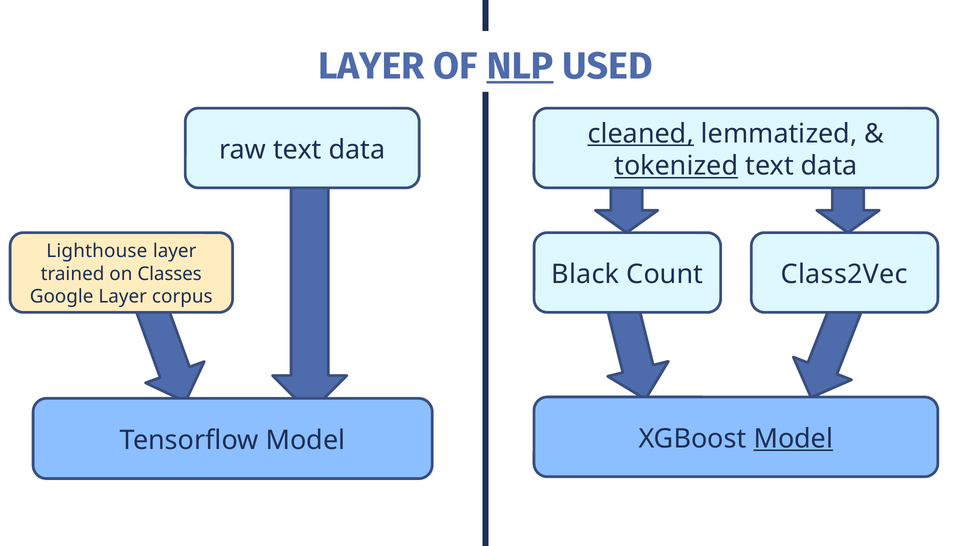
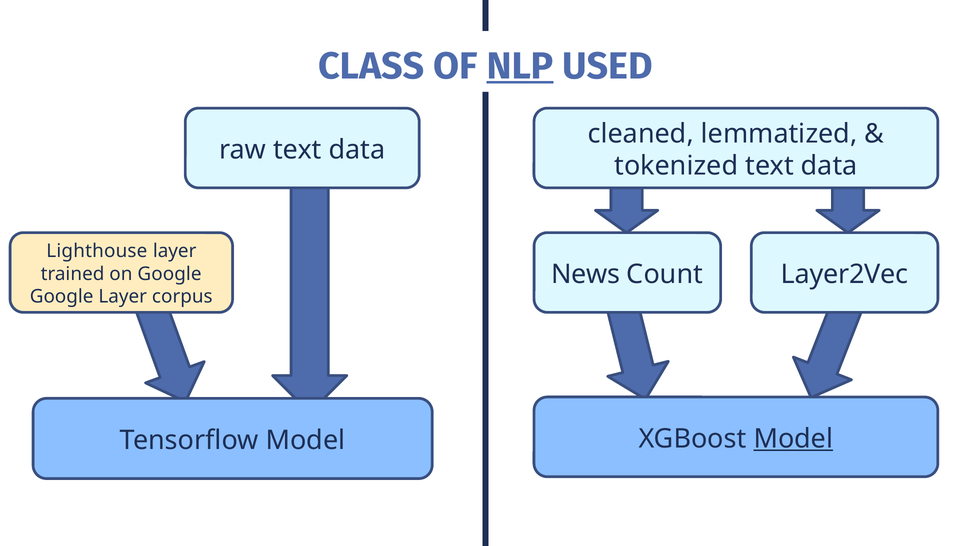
LAYER: LAYER -> CLASS (371, 66)
cleaned underline: present -> none (641, 134)
tokenized underline: present -> none (676, 166)
Black: Black -> News (586, 274)
Class2Vec: Class2Vec -> Layer2Vec (845, 274)
on Classes: Classes -> Google (170, 274)
